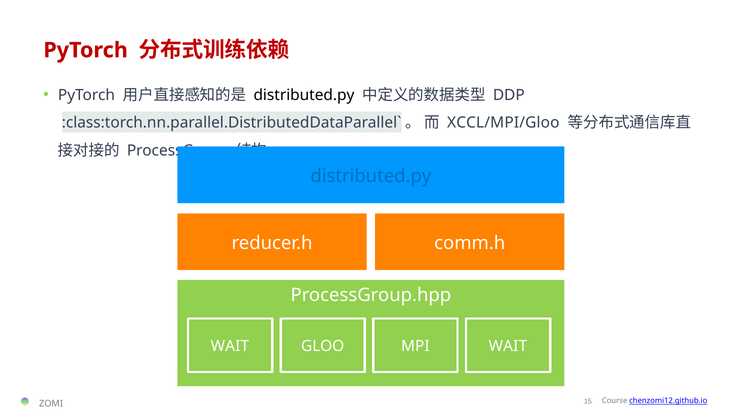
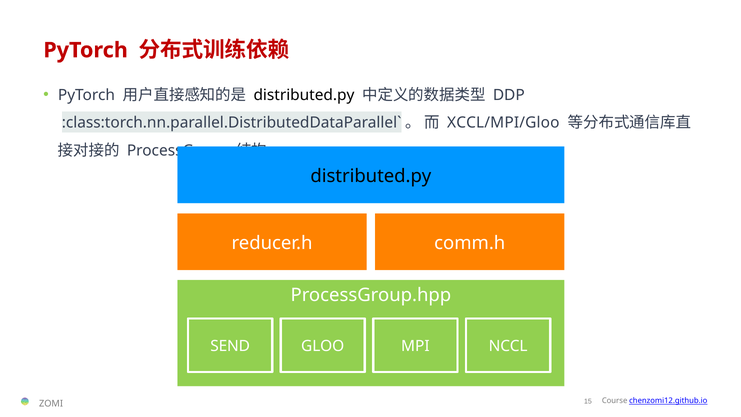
distributed.py colour: blue -> black (371, 176)
WAIT: WAIT -> SEND (230, 346)
MPI WAIT: WAIT -> NCCL (508, 346)
